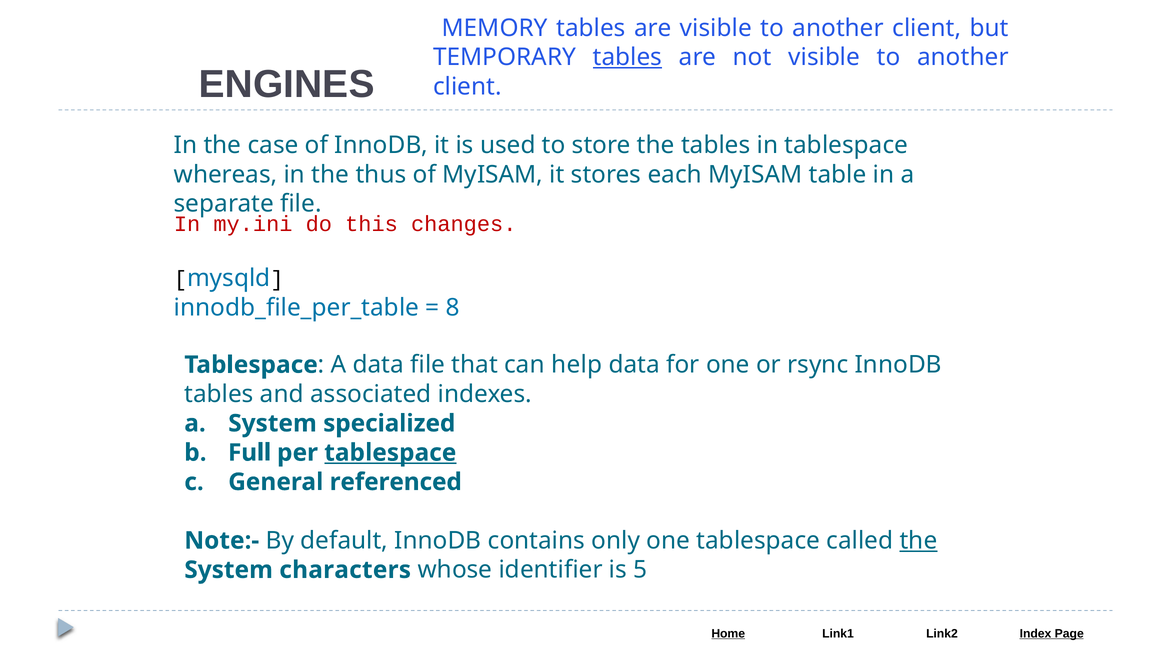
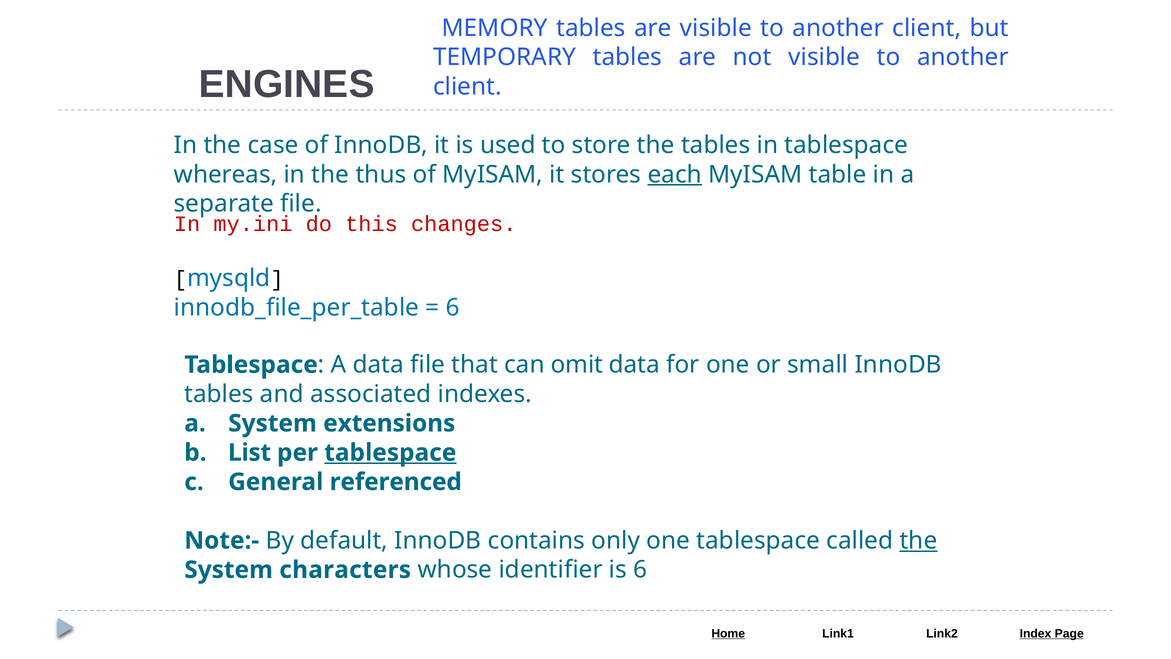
tables underline: present -> none (628, 57)
each underline: none -> present (675, 174)
8: 8 -> 6 (453, 308)
help: help -> omit (577, 365)
rsync: rsync -> small (818, 365)
specialized: specialized -> extensions (389, 423)
Full: Full -> List (250, 452)
is 5: 5 -> 6 (640, 570)
